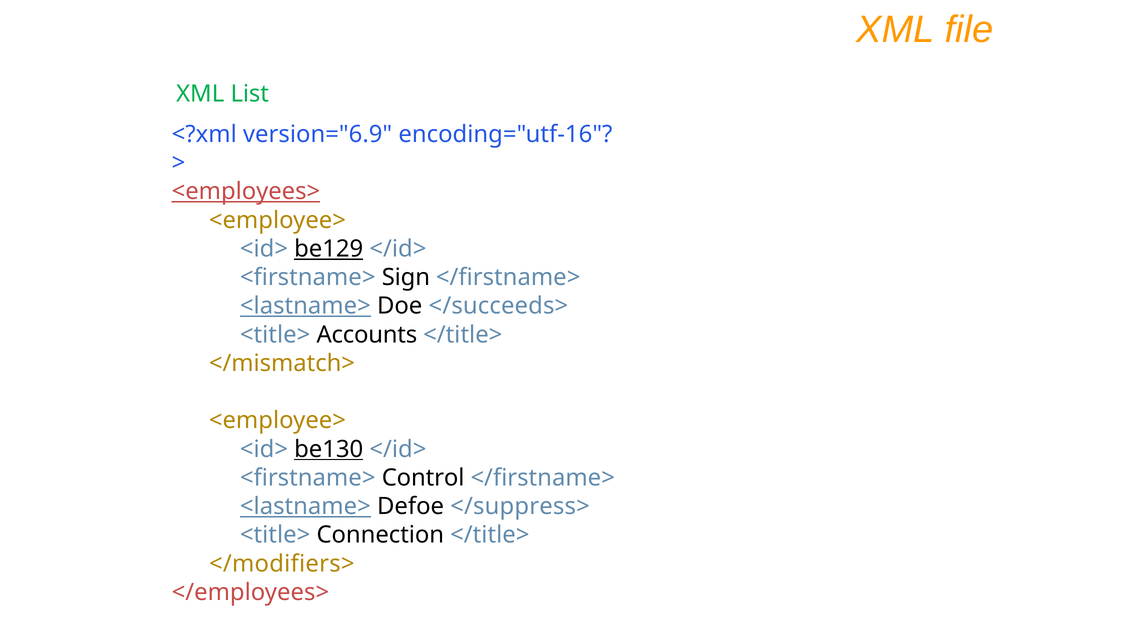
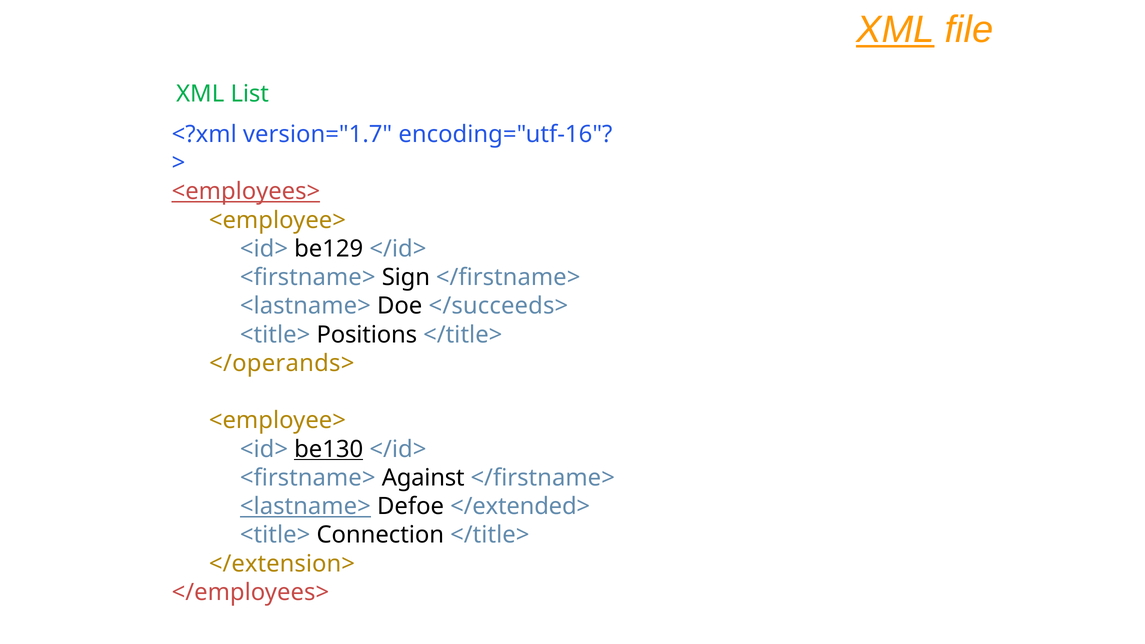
XML underline: none -> present (895, 30)
version="6.9: version="6.9 -> version="1.7 (318, 134)
be129 underline: present -> none (329, 249)
<lastname> underline: present -> none (305, 306)
Accounts: Accounts -> Positions (367, 335)
</mismatch>: </mismatch> -> </operands> (282, 363)
Control: Control -> Against (423, 478)
</suppress>: </suppress> -> </extended> (520, 507)
</modifiers>: </modifiers> -> </extension> (282, 564)
